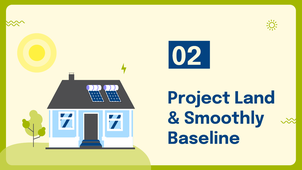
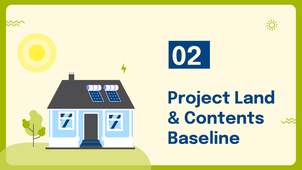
Smoothly: Smoothly -> Contents (224, 118)
